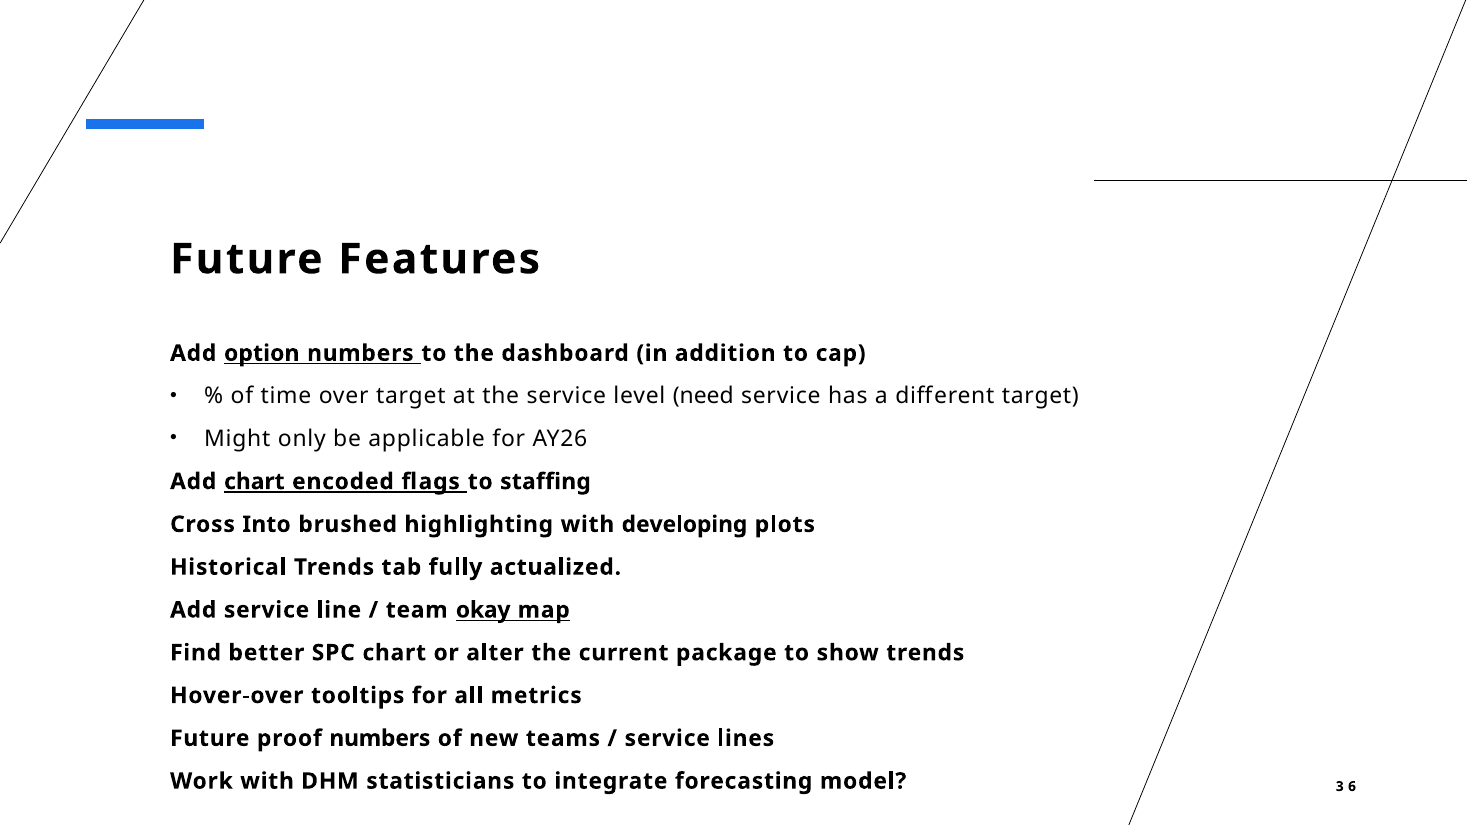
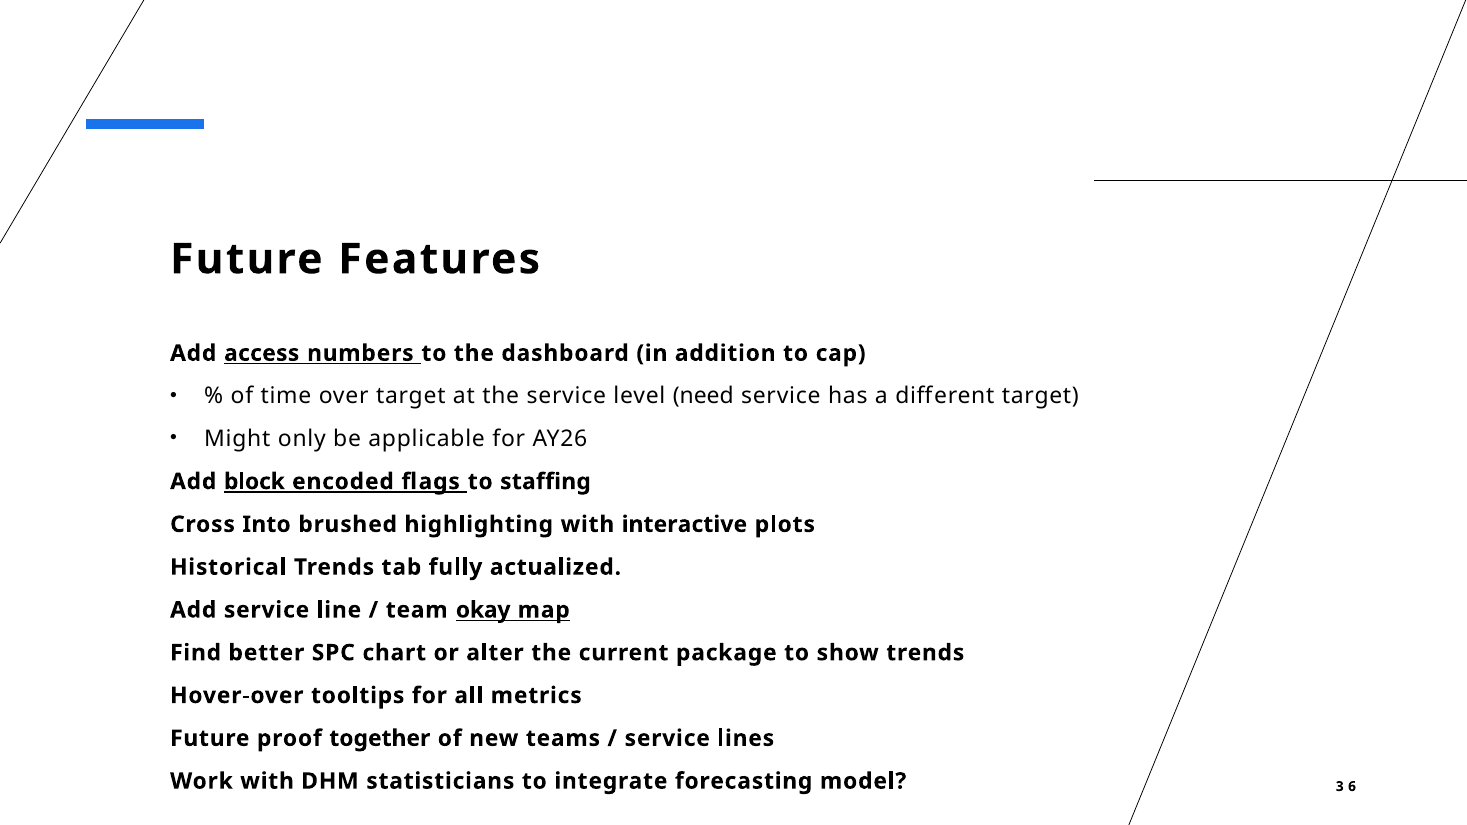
option: option -> access (262, 353)
Add chart: chart -> block (254, 482)
developing: developing -> interactive (684, 524)
proof numbers: numbers -> together (380, 738)
